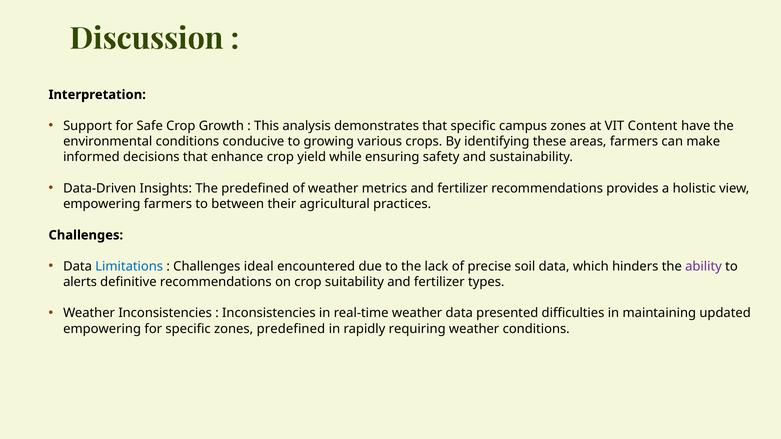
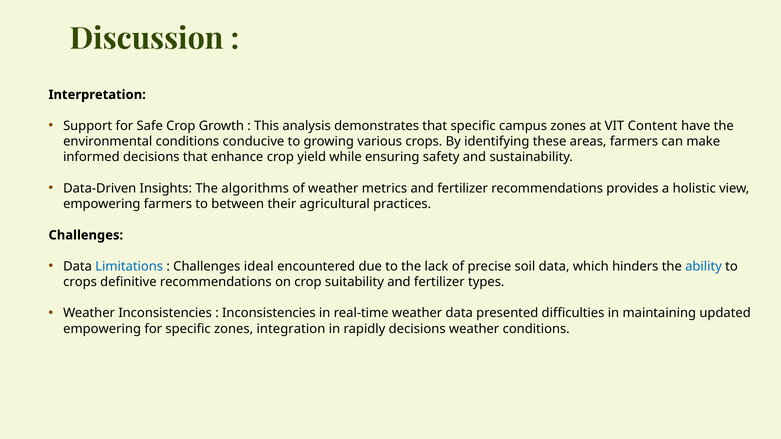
The predefined: predefined -> algorithms (255, 188)
ability colour: purple -> blue (704, 267)
alerts: alerts -> crops (80, 282)
zones predefined: predefined -> integration (291, 329)
rapidly requiring: requiring -> decisions (417, 329)
